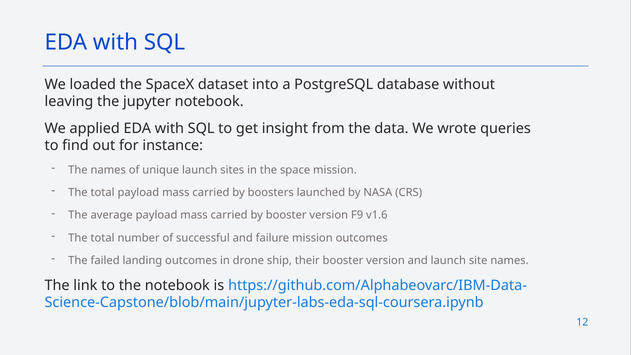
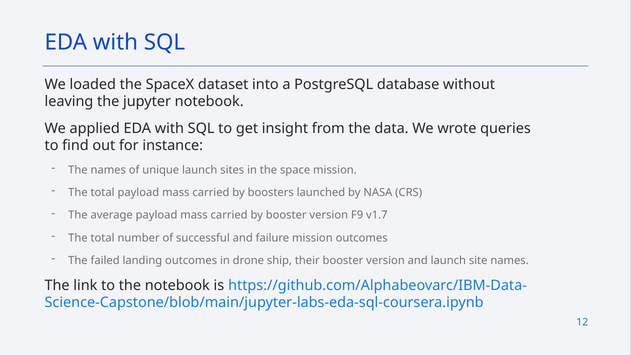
v1.6: v1.6 -> v1.7 (377, 215)
